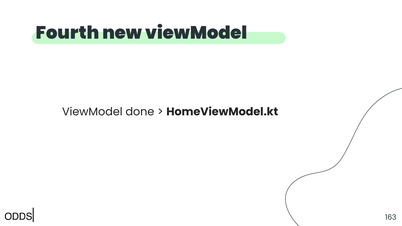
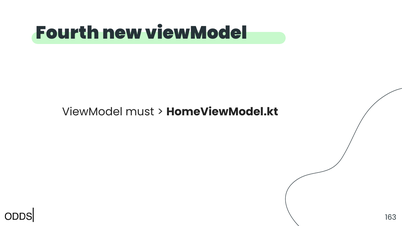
done: done -> must (140, 112)
